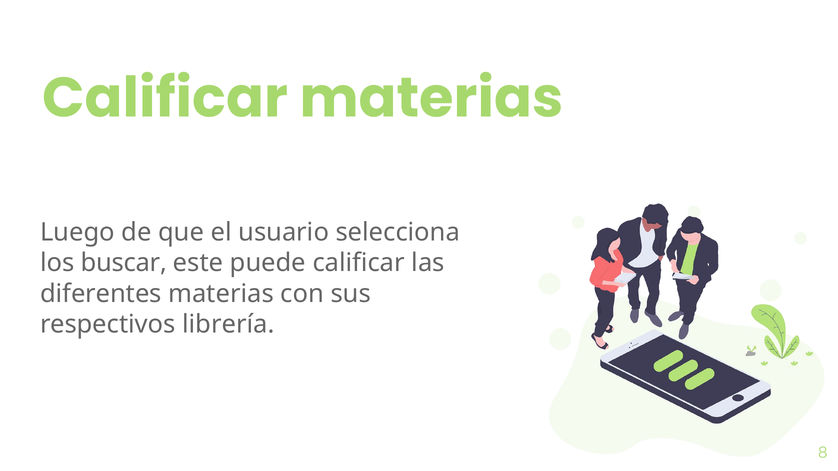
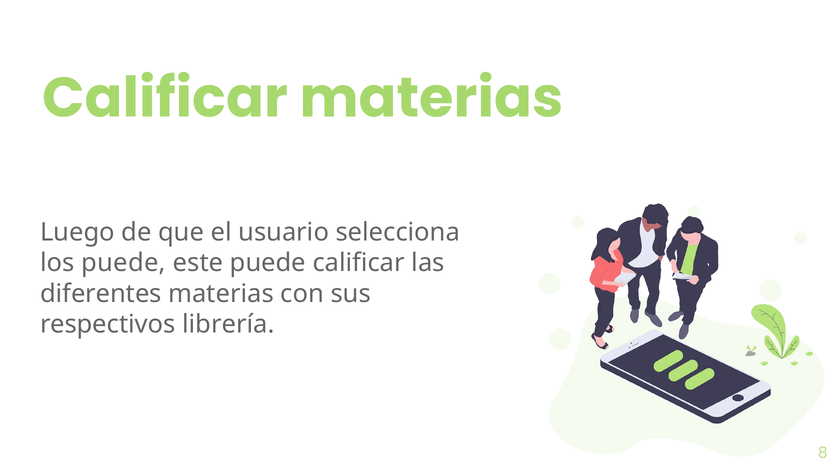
los buscar: buscar -> puede (123, 263)
